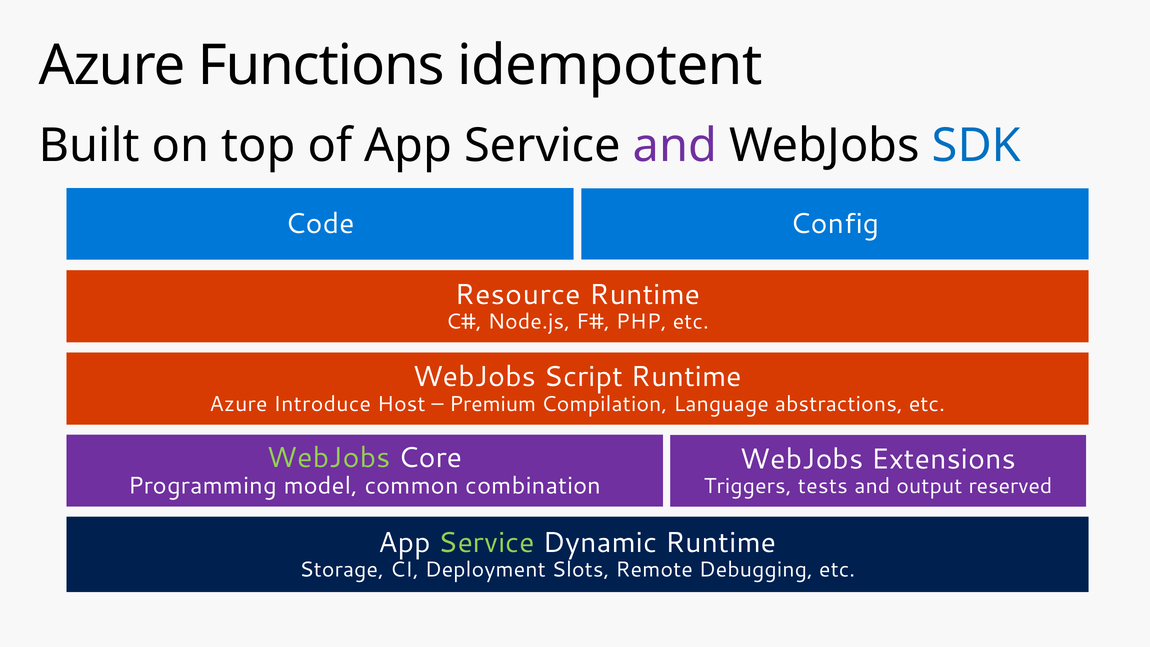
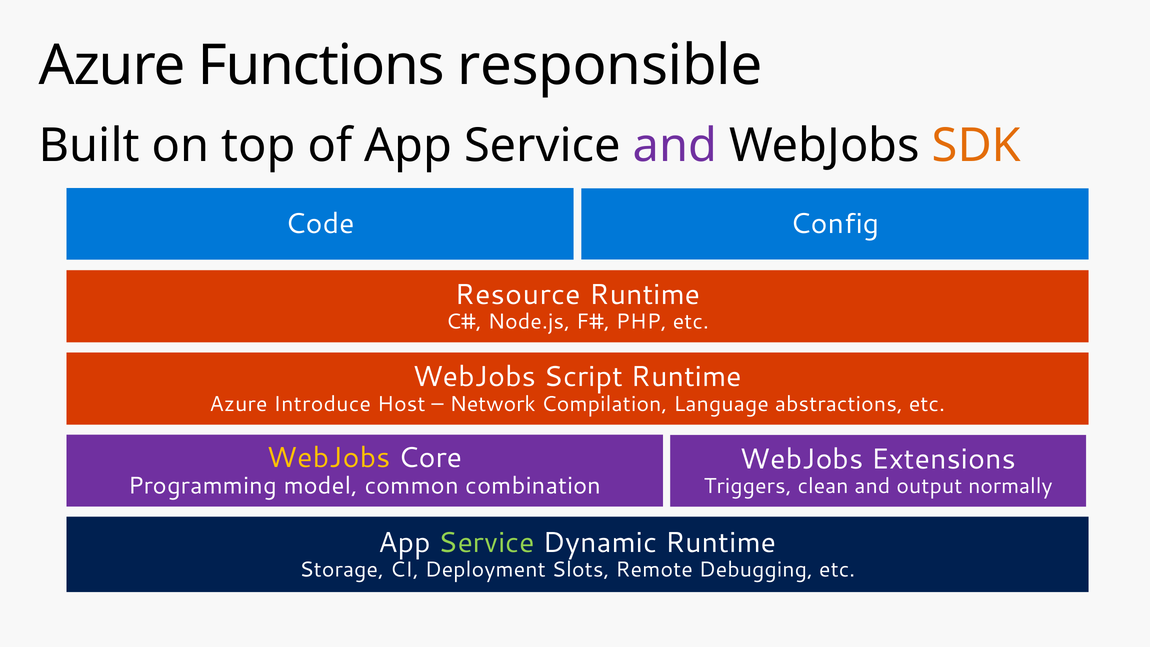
idempotent: idempotent -> responsible (610, 66)
SDK colour: blue -> orange (976, 146)
Premium: Premium -> Network (493, 404)
WebJobs colour: light green -> yellow (329, 457)
tests: tests -> clean (823, 486)
reserved: reserved -> normally (1010, 486)
